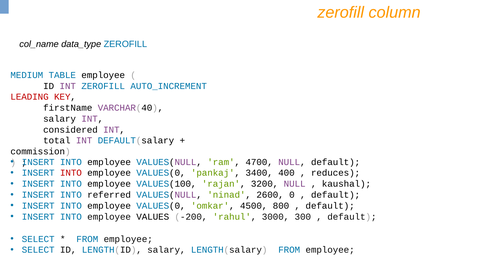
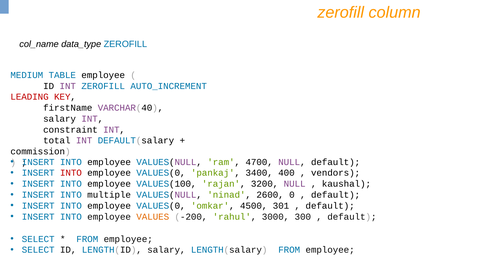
considered: considered -> constraint (70, 130)
reduces: reduces -> vendors (336, 173)
referred: referred -> multiple (109, 195)
800: 800 -> 301 (281, 206)
VALUES colour: black -> orange (153, 217)
